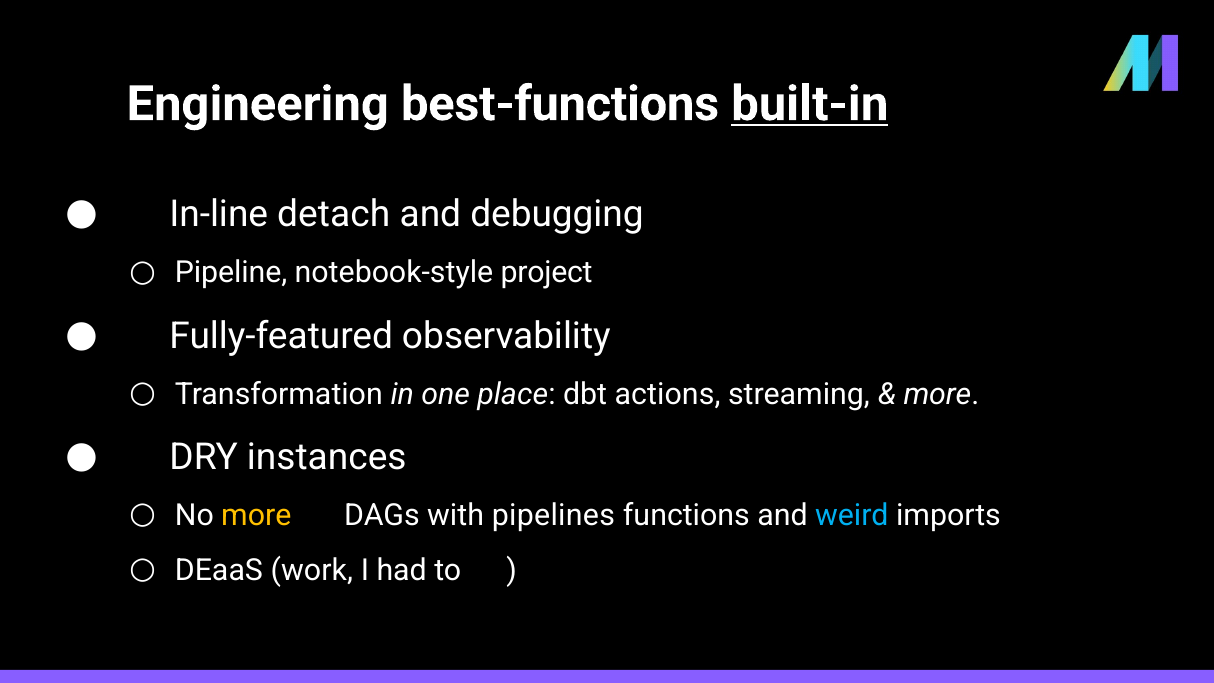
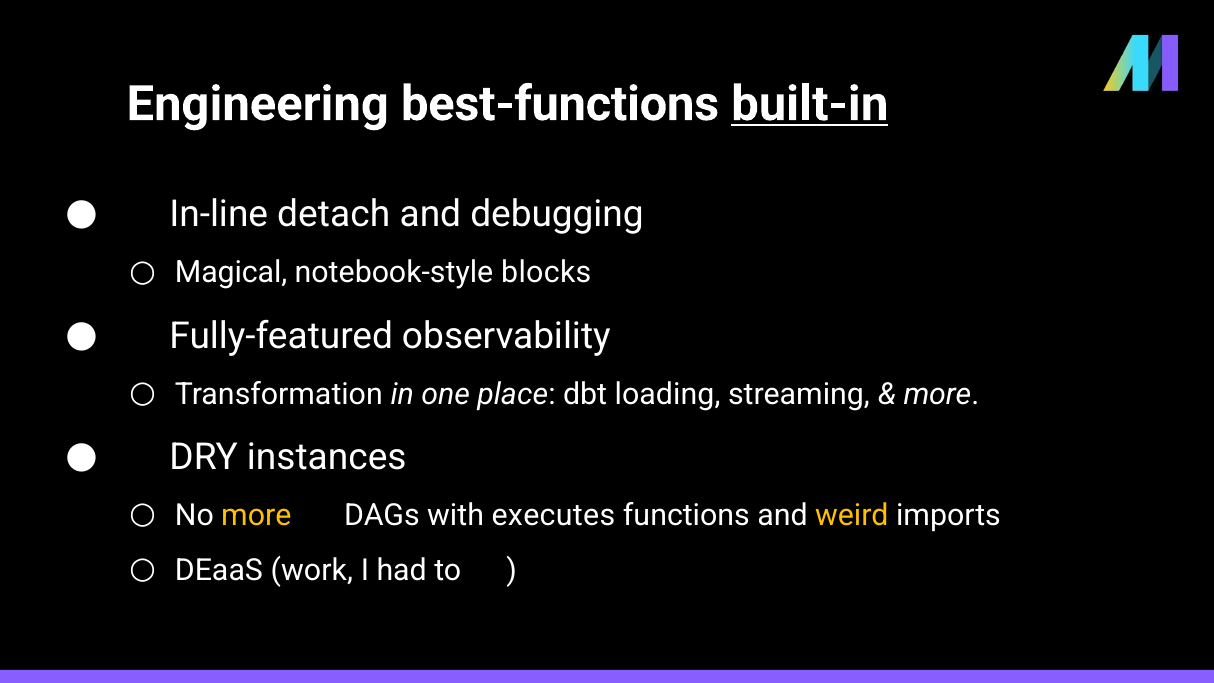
Pipeline: Pipeline -> Magical (231, 273)
project: project -> blocks (546, 273)
actions: actions -> loading (668, 394)
pipelines: pipelines -> executes (553, 515)
weird colour: light blue -> yellow (852, 515)
